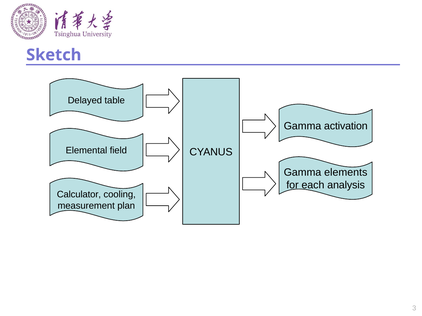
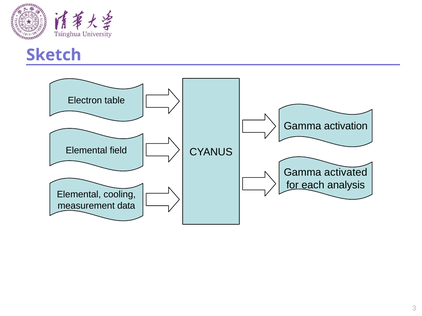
Delayed: Delayed -> Electron (85, 101)
elements: elements -> activated (346, 173)
Calculator: Calculator -> Elemental (79, 195)
plan: plan -> data (126, 206)
